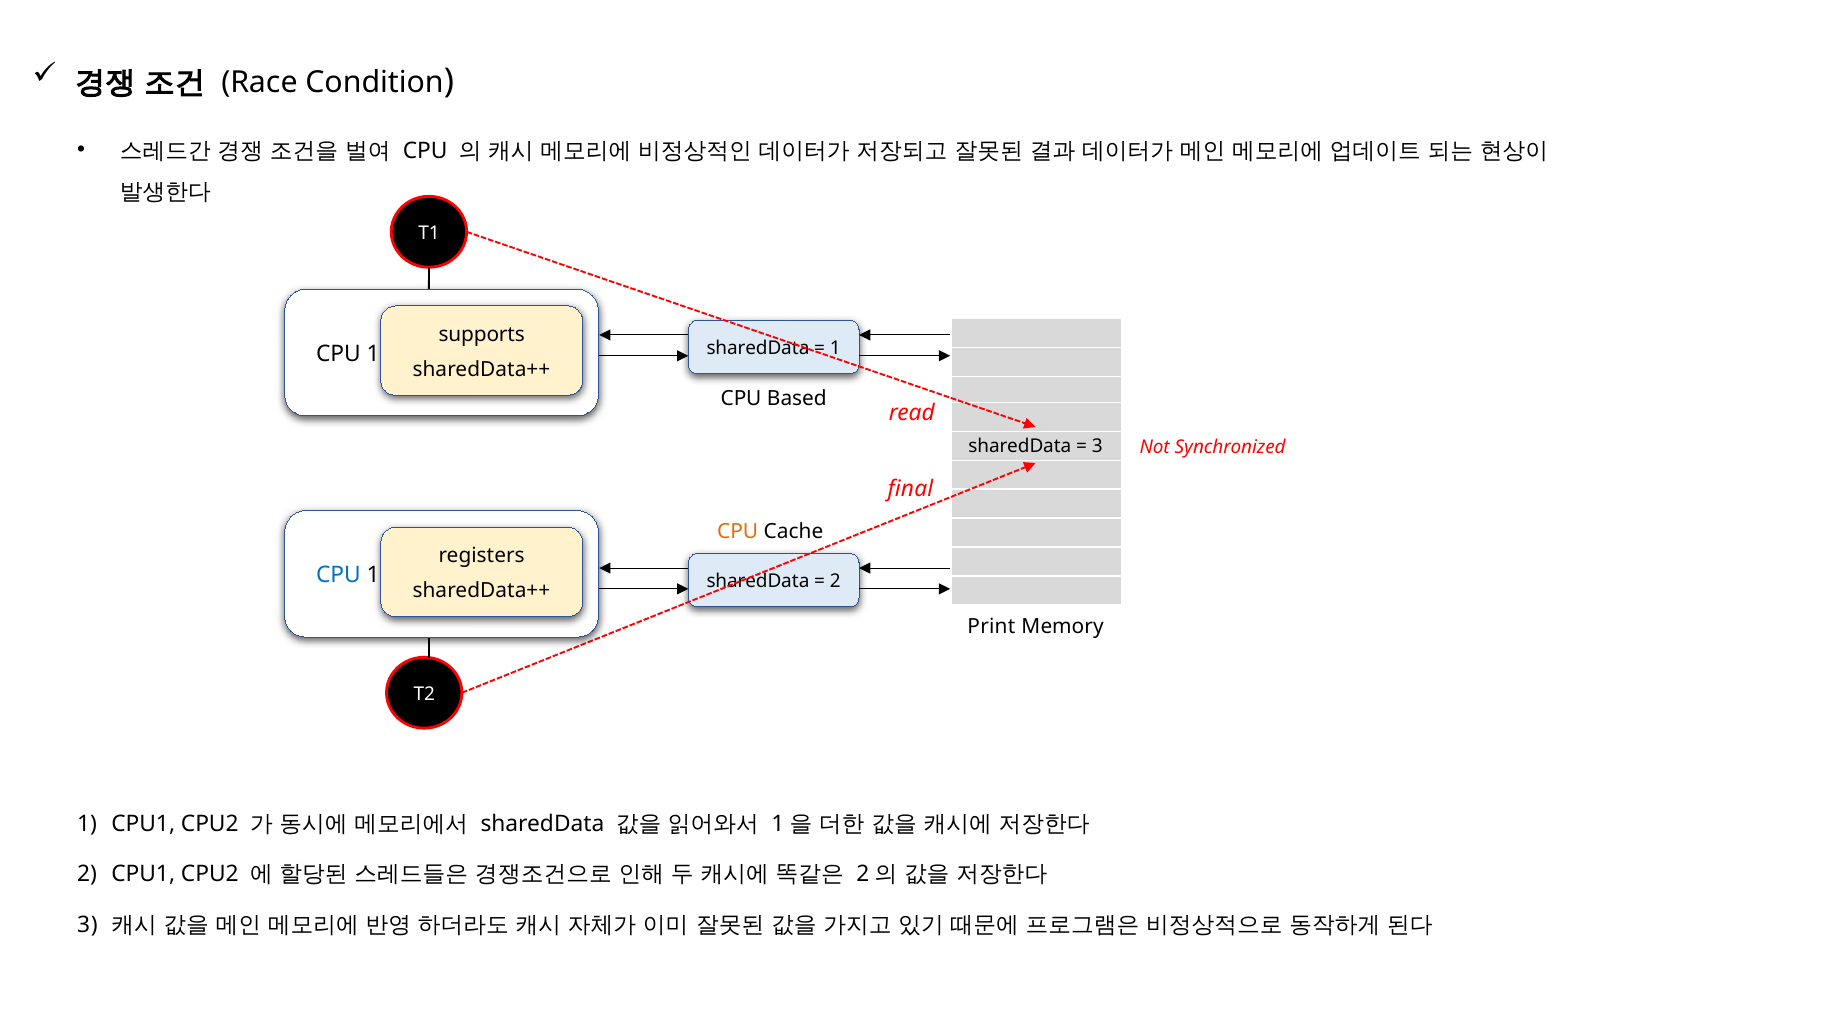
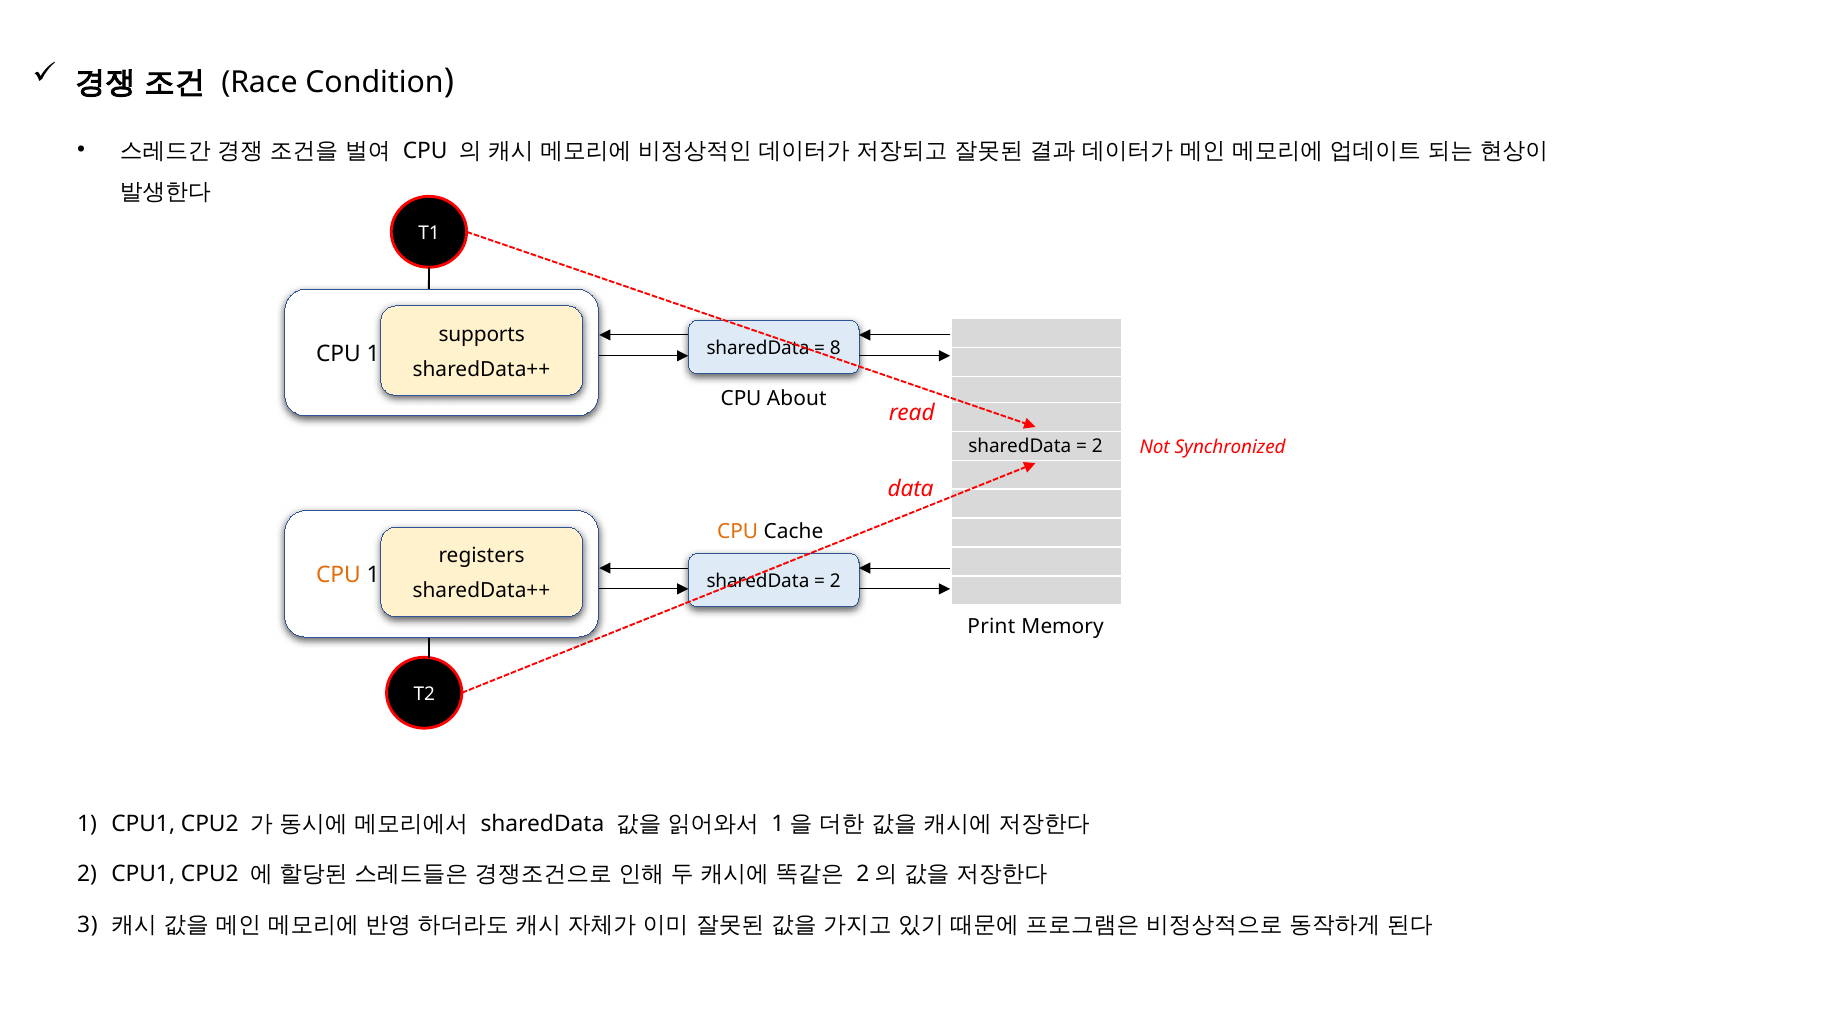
1: 1 -> 8 (835, 348)
Based: Based -> About (797, 398)
3: 3 -> 2 (1097, 446)
final: final -> data (911, 489)
CPU colour: blue -> orange (338, 576)
